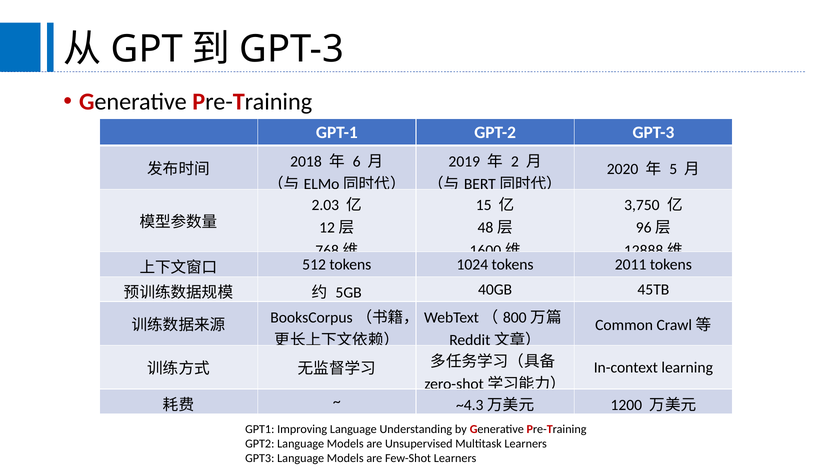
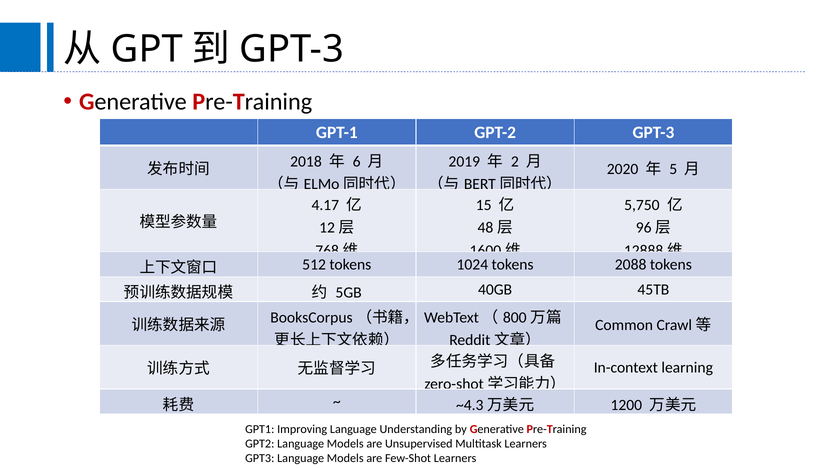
2.03: 2.03 -> 4.17 (325, 205)
3,750: 3,750 -> 5,750 (642, 205)
2011: 2011 -> 2088 (631, 264)
